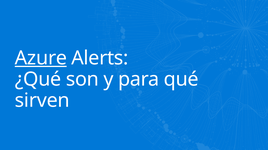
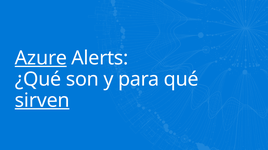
sirven underline: none -> present (42, 101)
